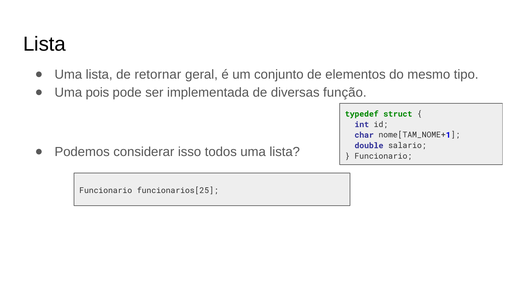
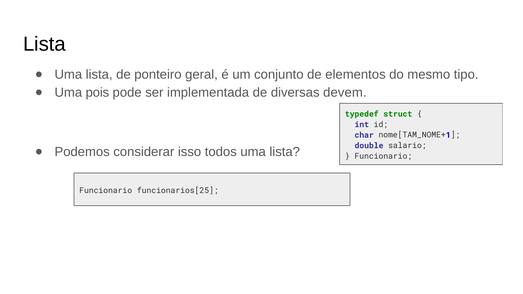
retornar: retornar -> ponteiro (158, 75)
função: função -> devem (345, 93)
